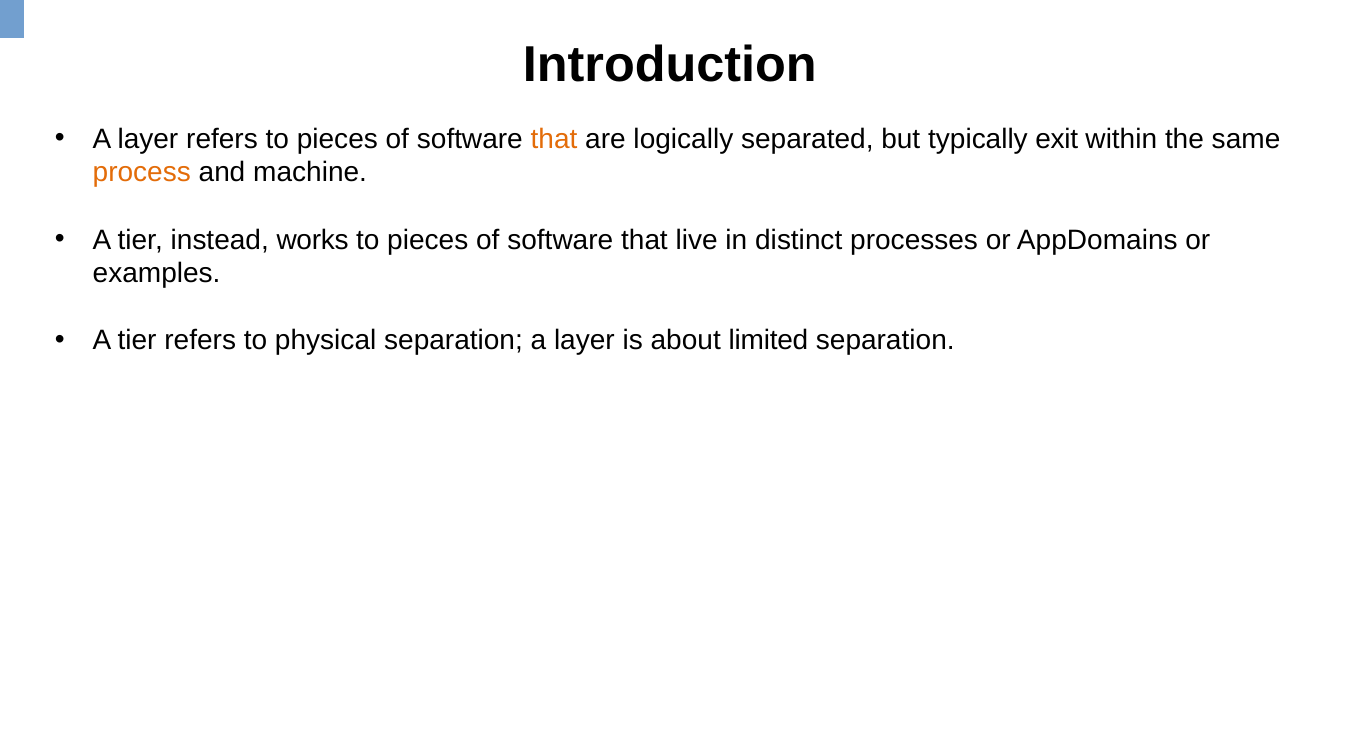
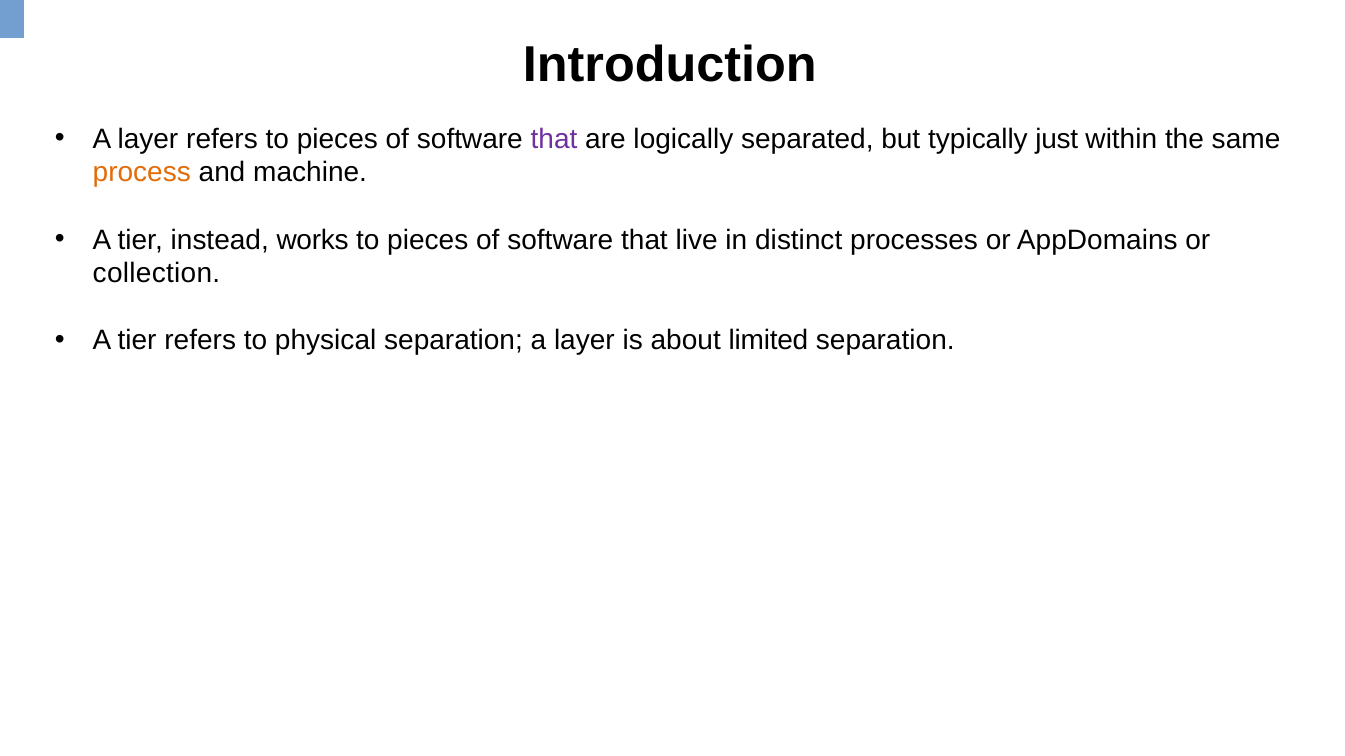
that colour: orange -> purple (554, 139)
exit: exit -> just (1057, 139)
examples: examples -> collection (156, 274)
